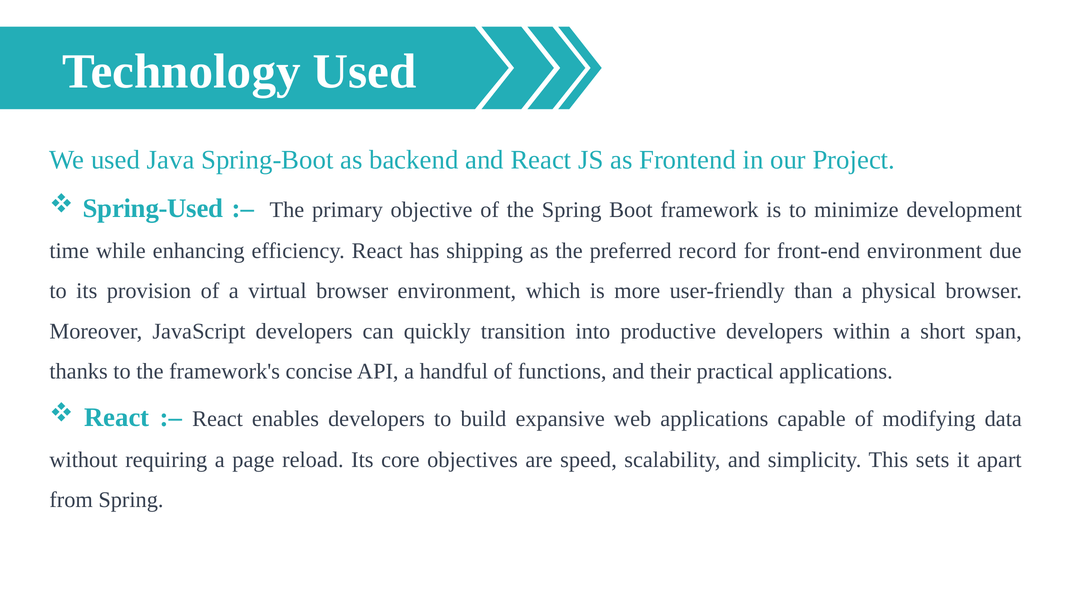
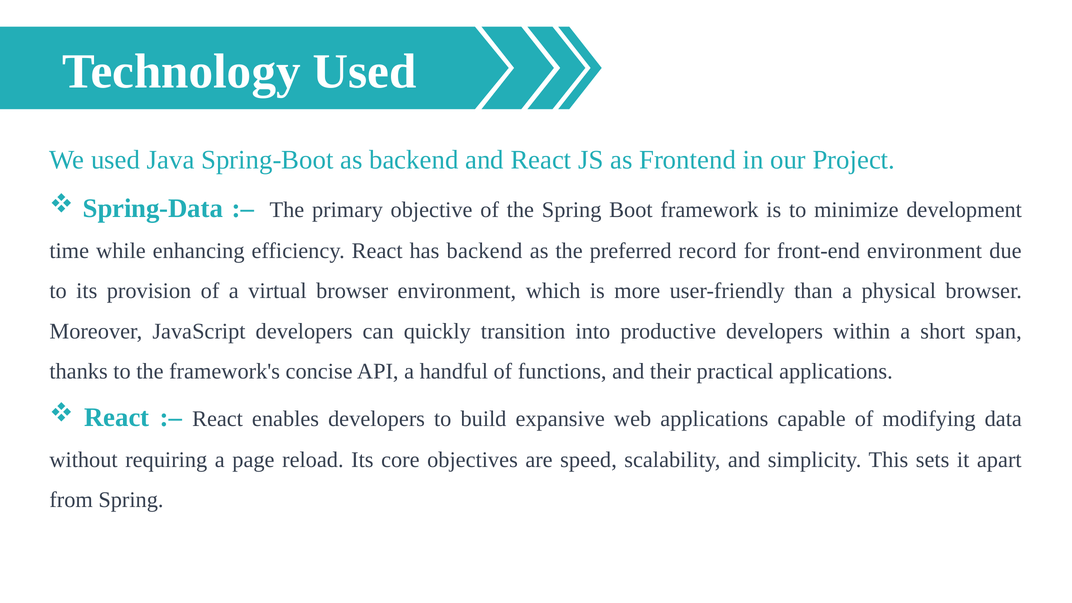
Spring-Used: Spring-Used -> Spring-Data (153, 208)
has shipping: shipping -> backend (484, 251)
